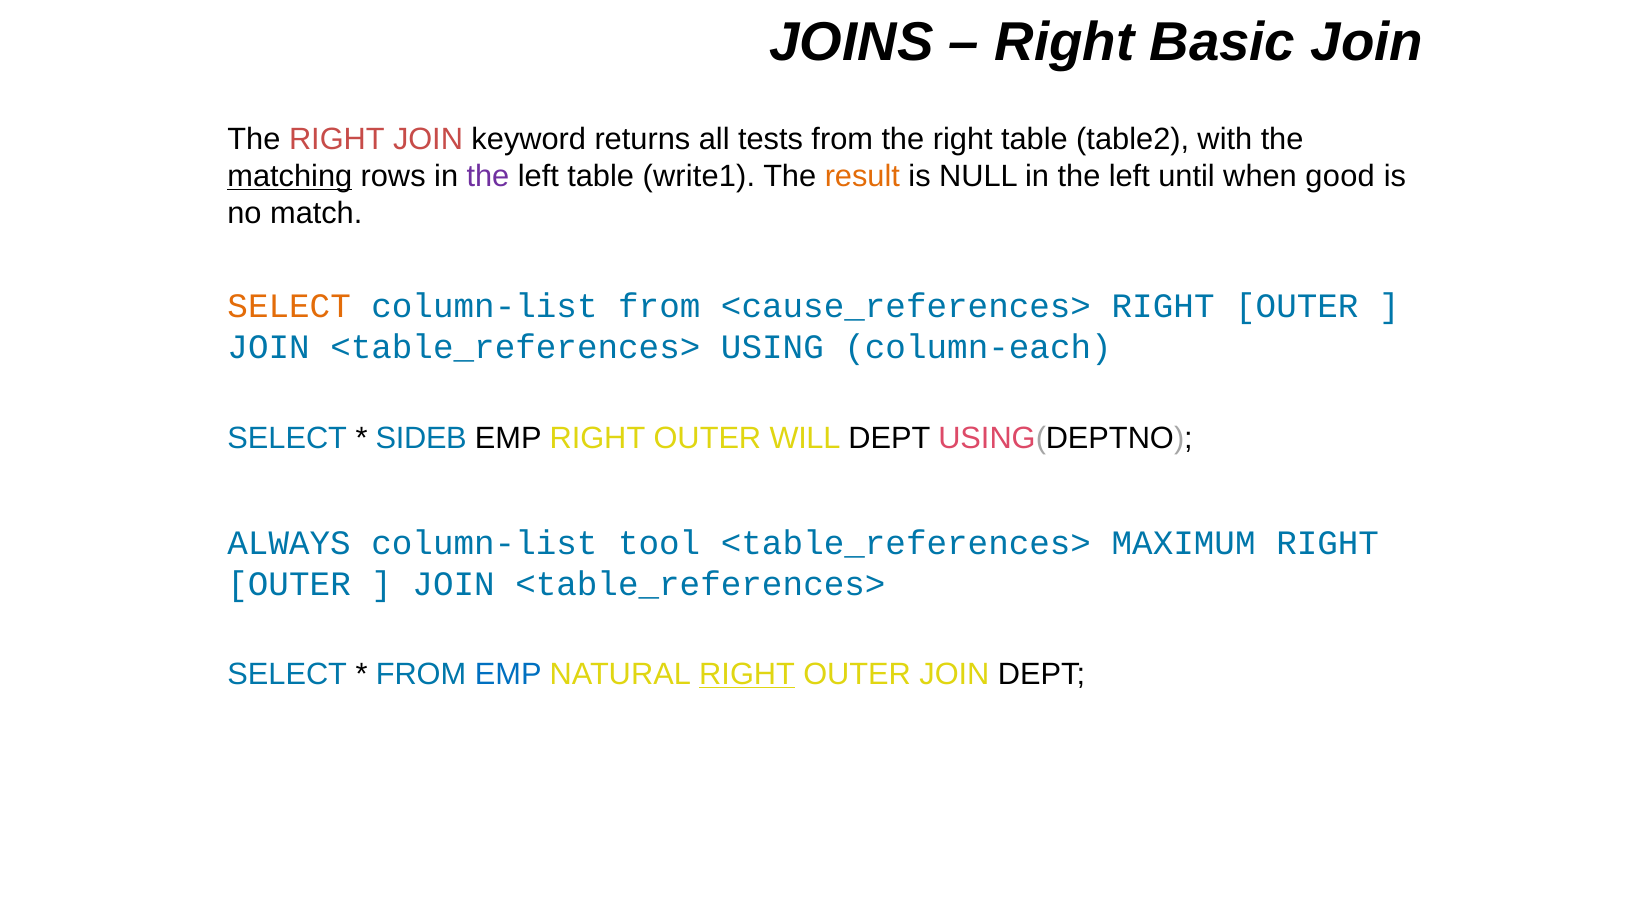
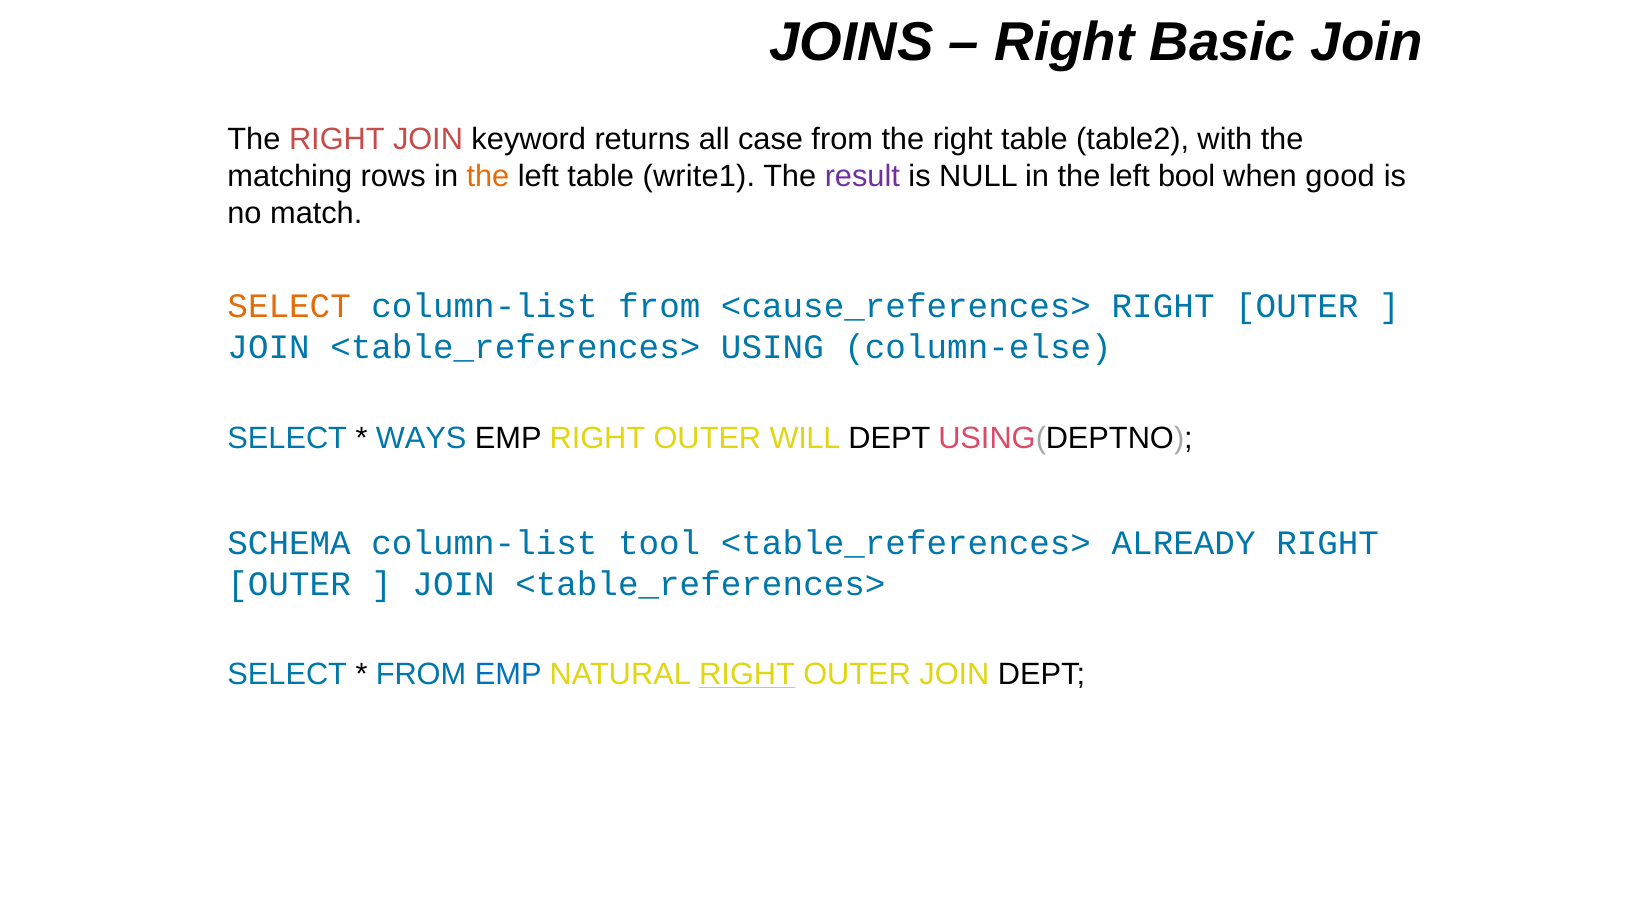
tests: tests -> case (771, 139)
matching underline: present -> none (290, 176)
the colour: purple -> orange (488, 176)
result colour: orange -> purple (862, 176)
until: until -> bool (1187, 176)
column-each: column-each -> column-else (978, 347)
SIDEB: SIDEB -> WAYS (421, 438)
ALWAYS: ALWAYS -> SCHEMA (289, 543)
MAXIMUM: MAXIMUM -> ALREADY (1184, 543)
